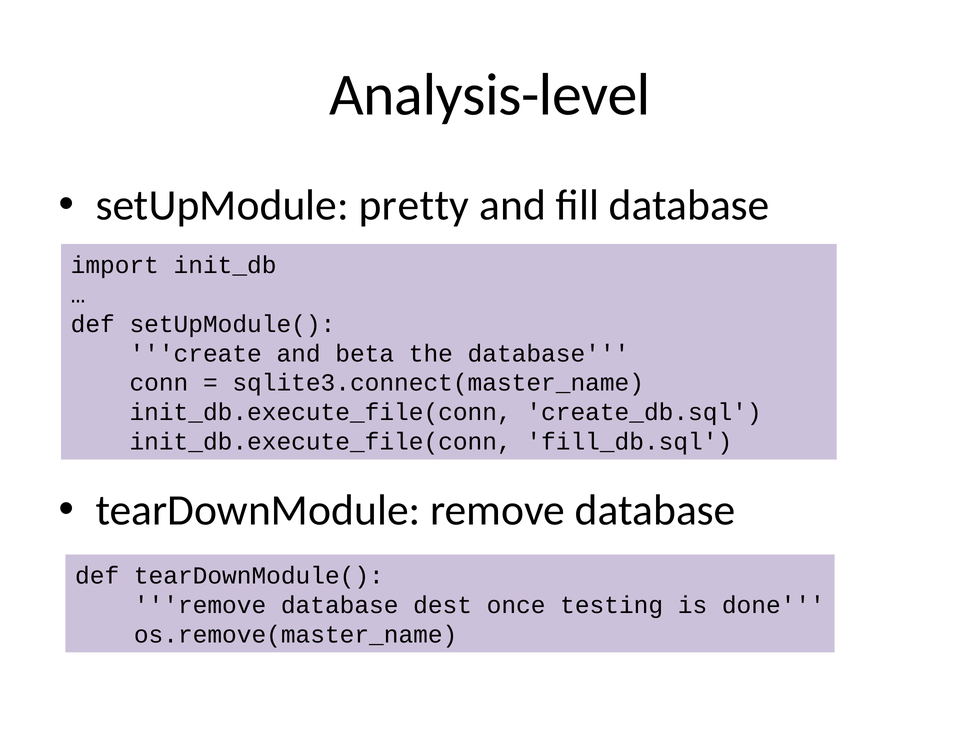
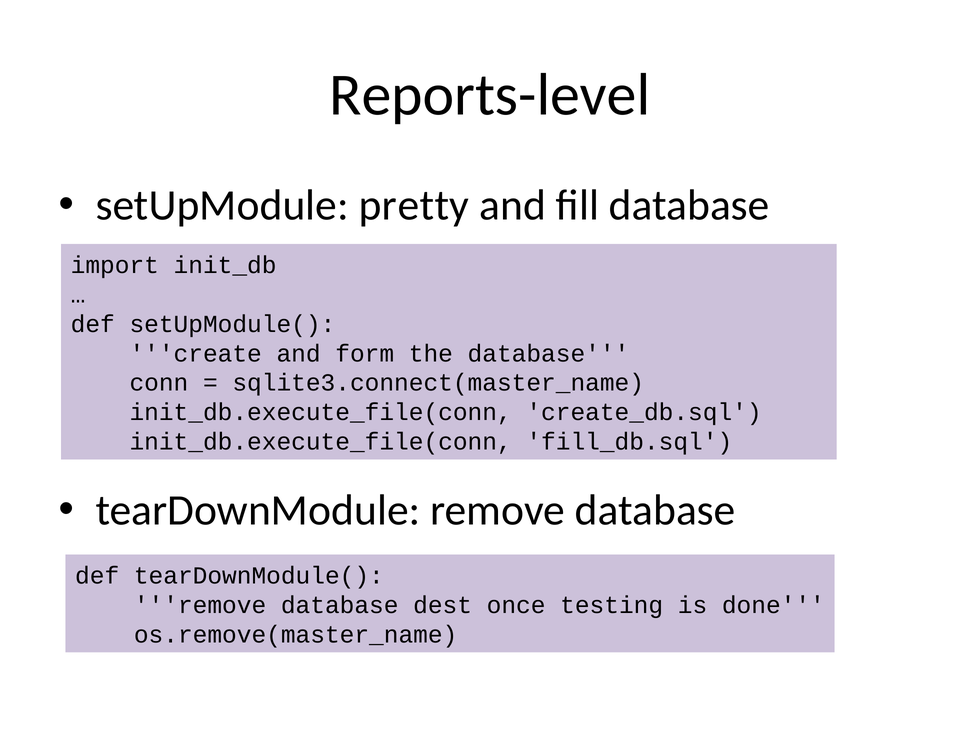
Analysis-level: Analysis-level -> Reports-level (490, 95)
beta: beta -> form (365, 353)
